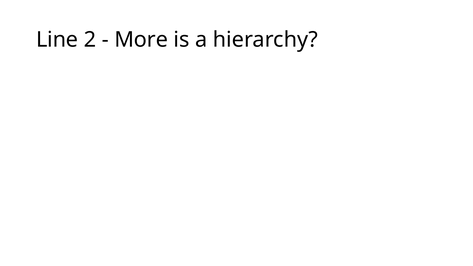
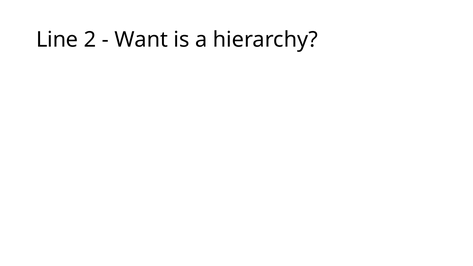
More: More -> Want (141, 40)
